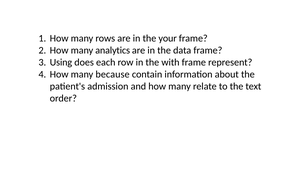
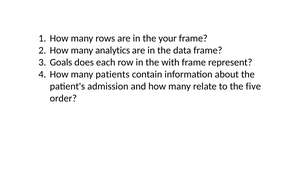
Using: Using -> Goals (61, 62)
because: because -> patients (113, 74)
text: text -> five (253, 87)
